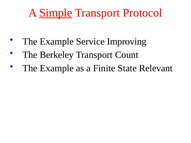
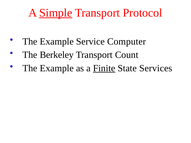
Improving: Improving -> Computer (127, 42)
Finite underline: none -> present (104, 68)
Relevant: Relevant -> Services (156, 68)
